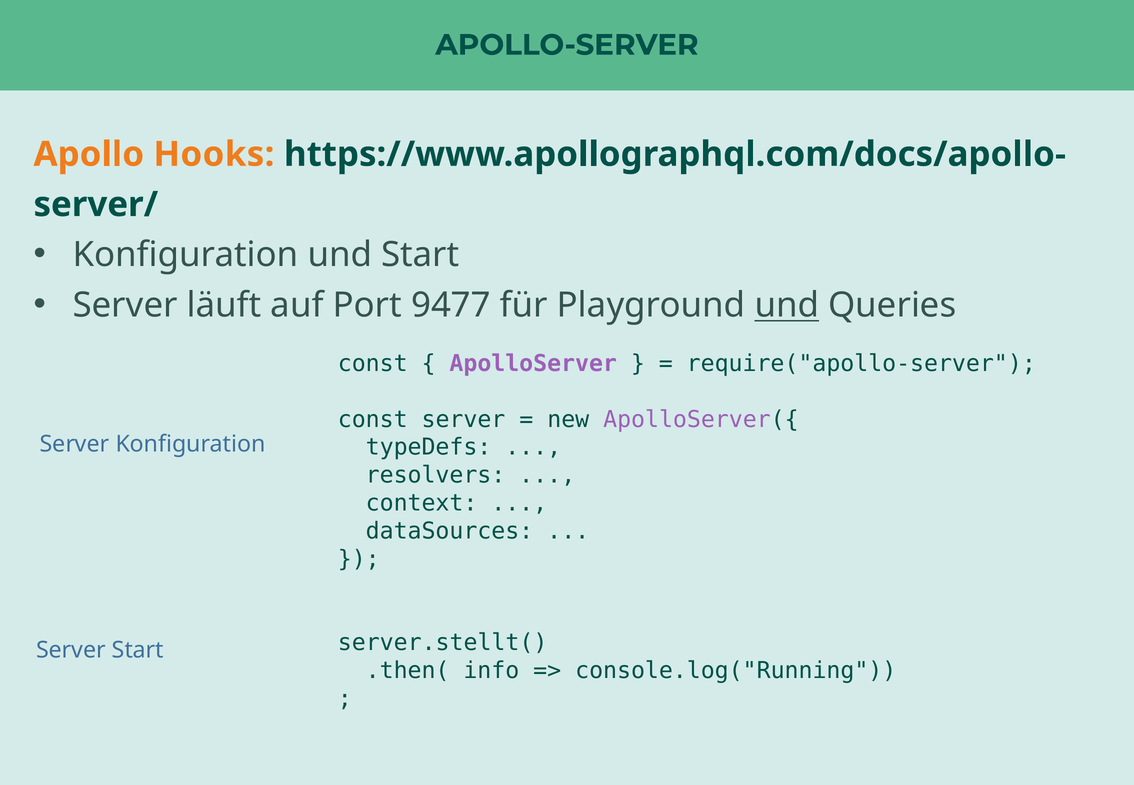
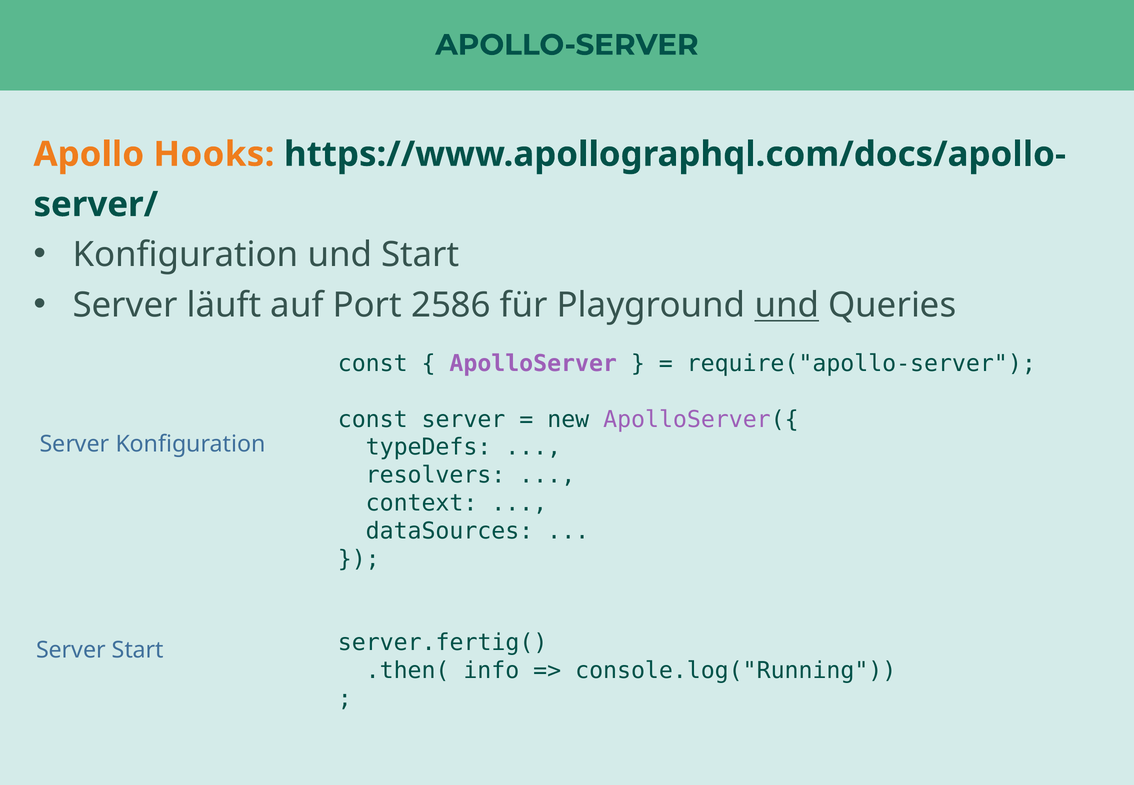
9477: 9477 -> 2586 (451, 305)
server.stellt(: server.stellt( -> server.fertig( (443, 643)
